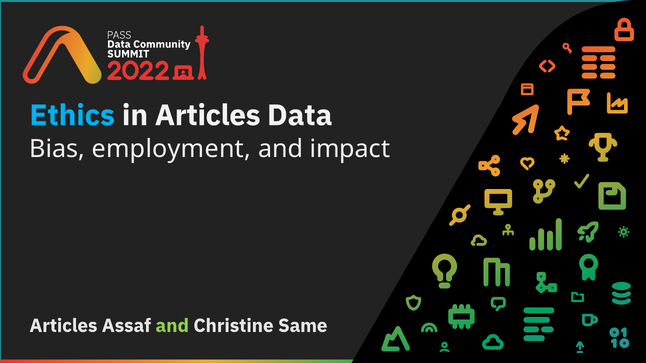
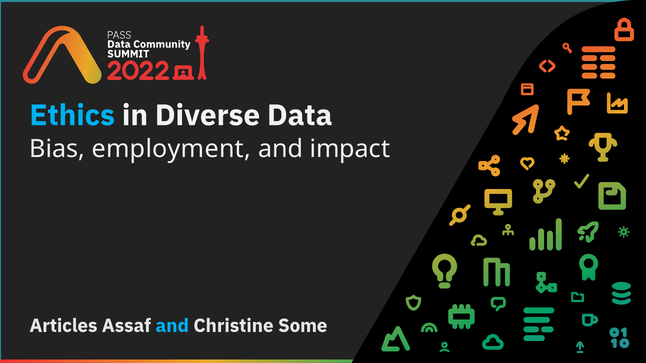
in Articles: Articles -> Diverse (208, 116)
and colour: light green -> light blue (172, 326)
Same: Same -> Some (303, 326)
